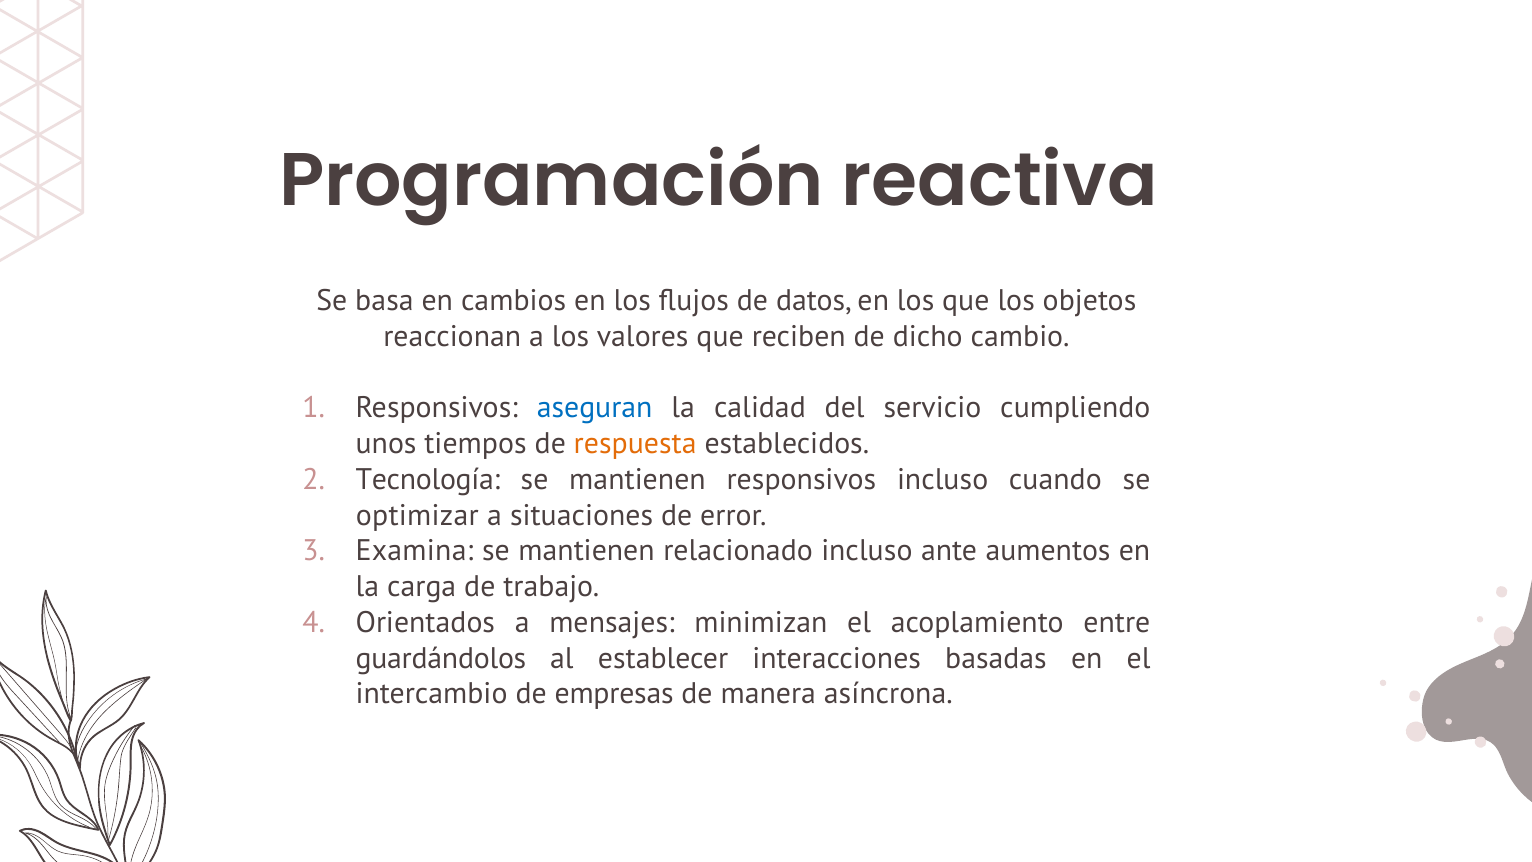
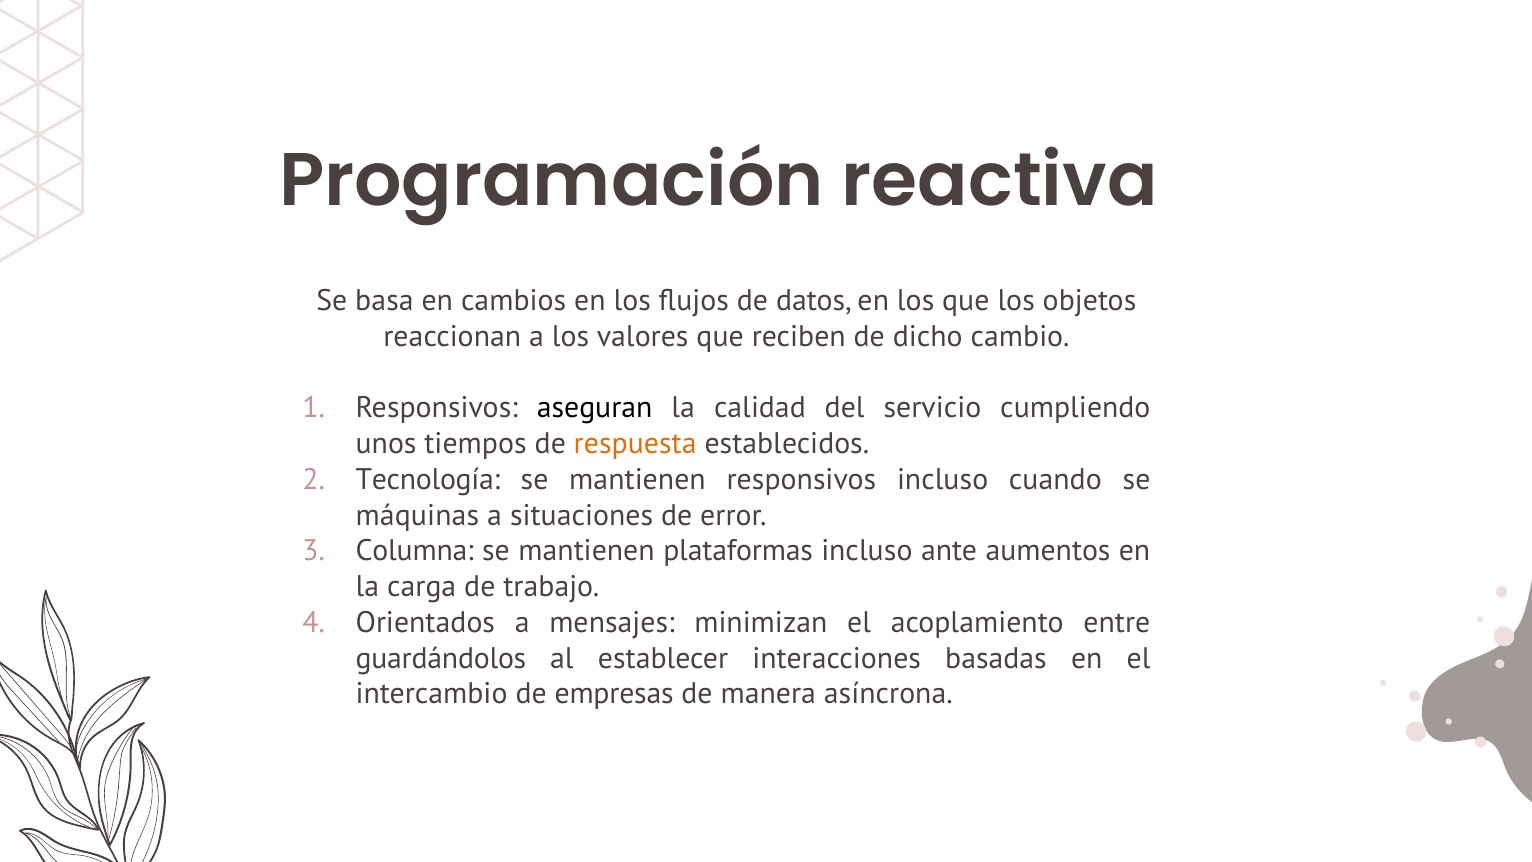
aseguran colour: blue -> black (595, 408)
optimizar: optimizar -> máquinas (417, 515)
Examina: Examina -> Columna (415, 551)
relacionado: relacionado -> plataformas (738, 551)
